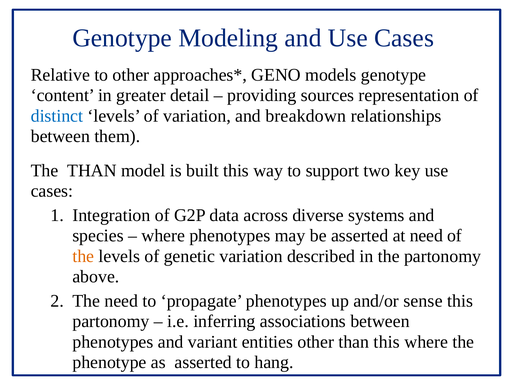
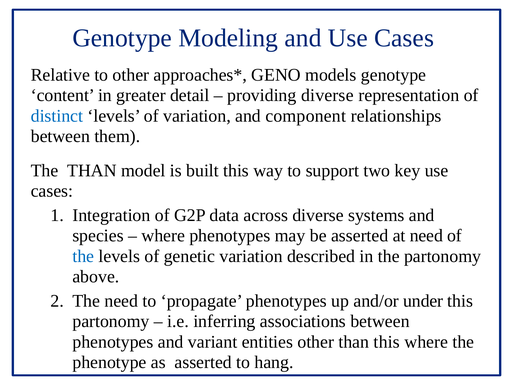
providing sources: sources -> diverse (327, 95)
breakdown: breakdown -> component (306, 116)
the colour: orange -> blue (83, 256)
sense: sense -> under (423, 301)
